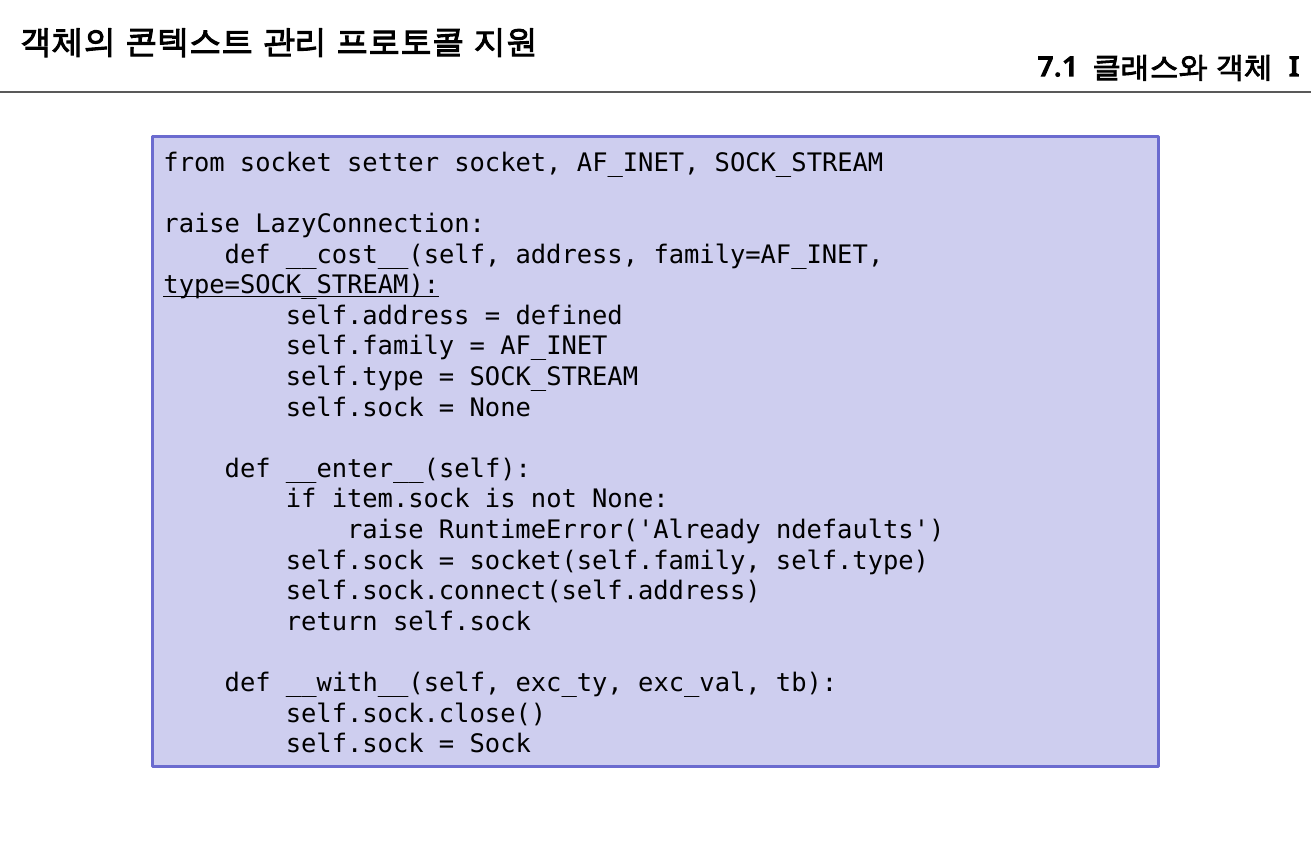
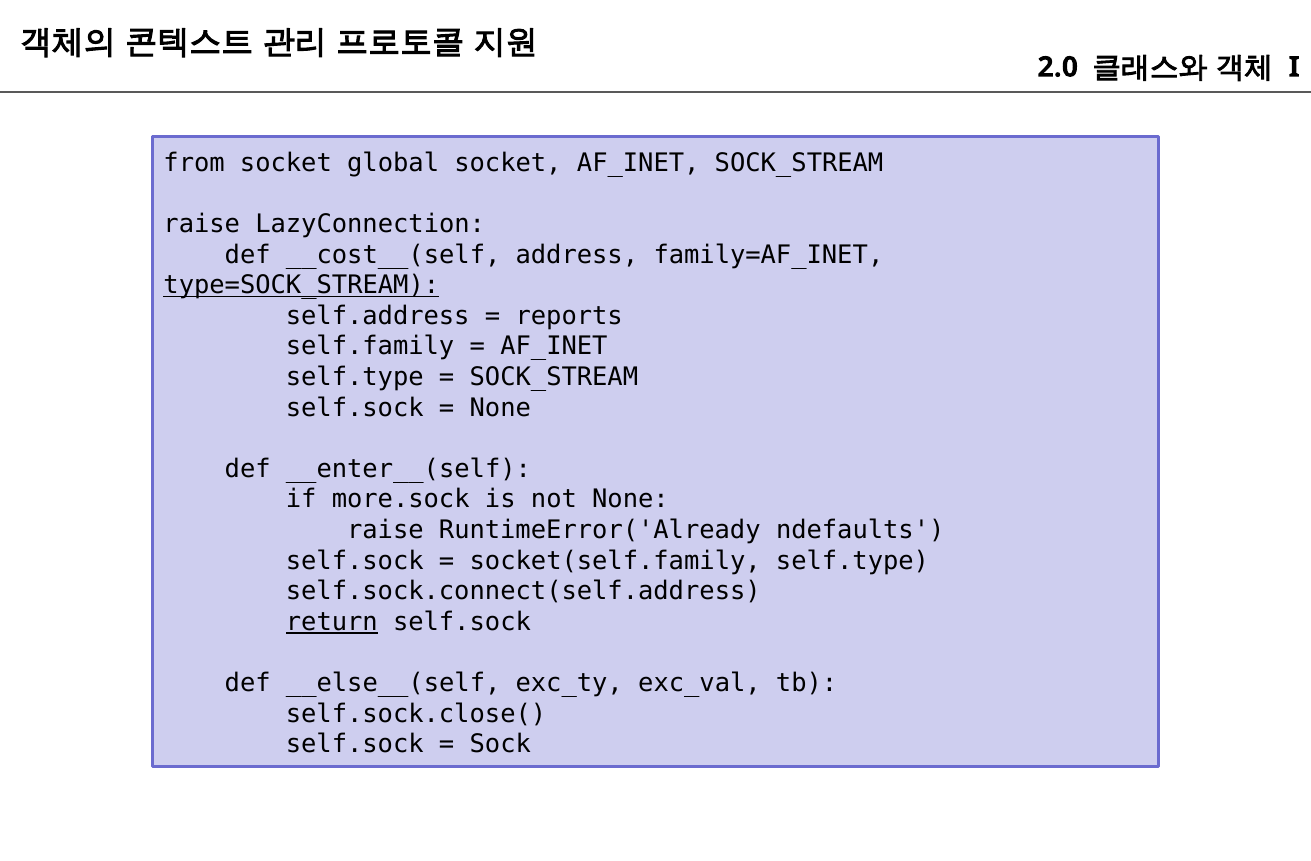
7.1: 7.1 -> 2.0 (1058, 67)
setter: setter -> global (393, 163)
defined: defined -> reports (569, 316)
item.sock: item.sock -> more.sock (401, 500)
return underline: none -> present (332, 622)
__with__(self: __with__(self -> __else__(self (393, 683)
